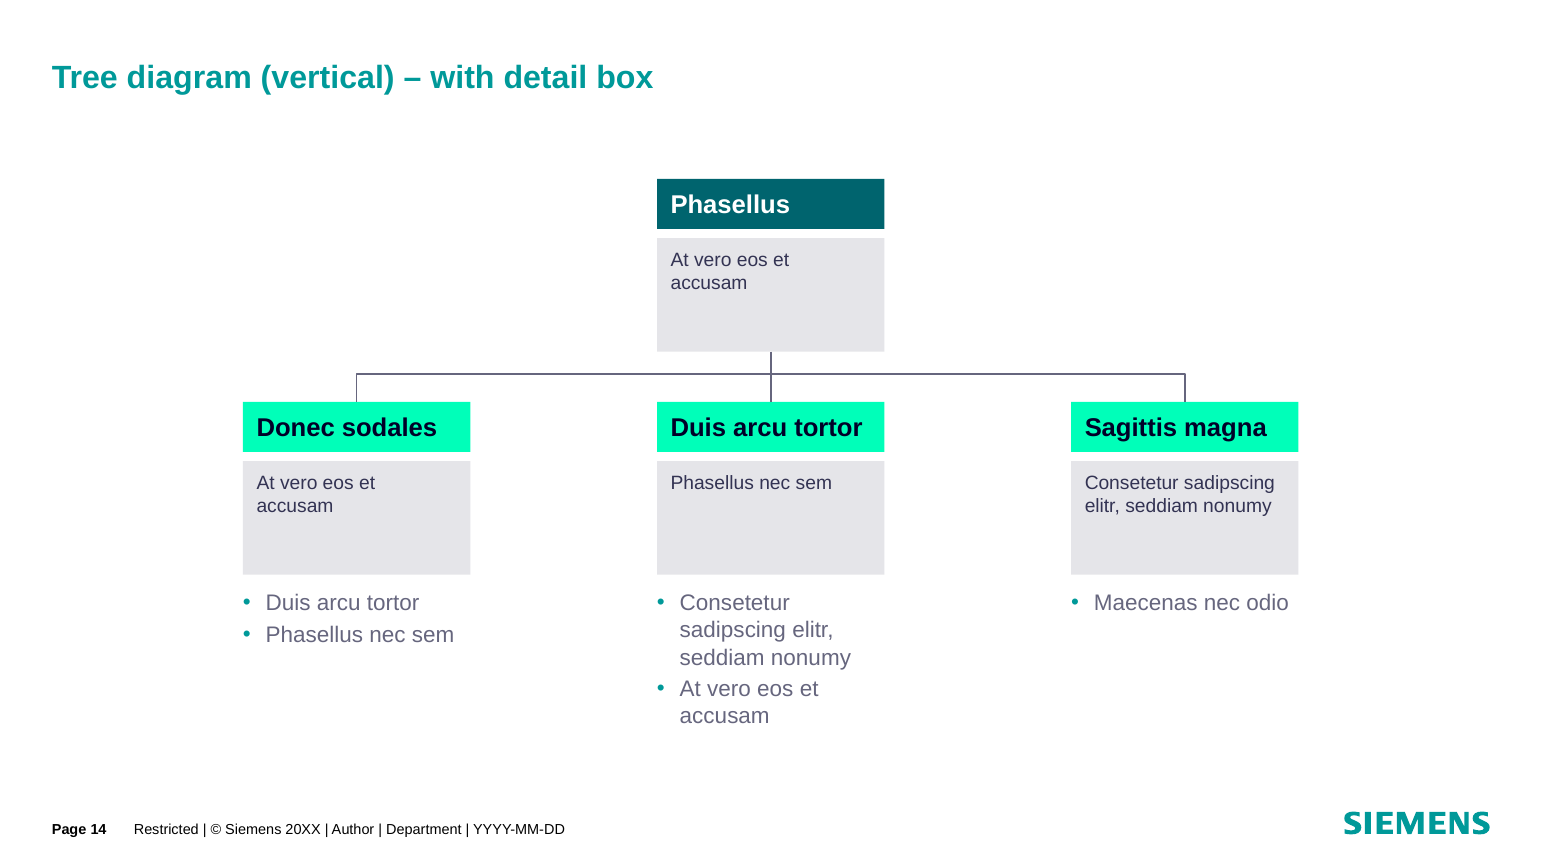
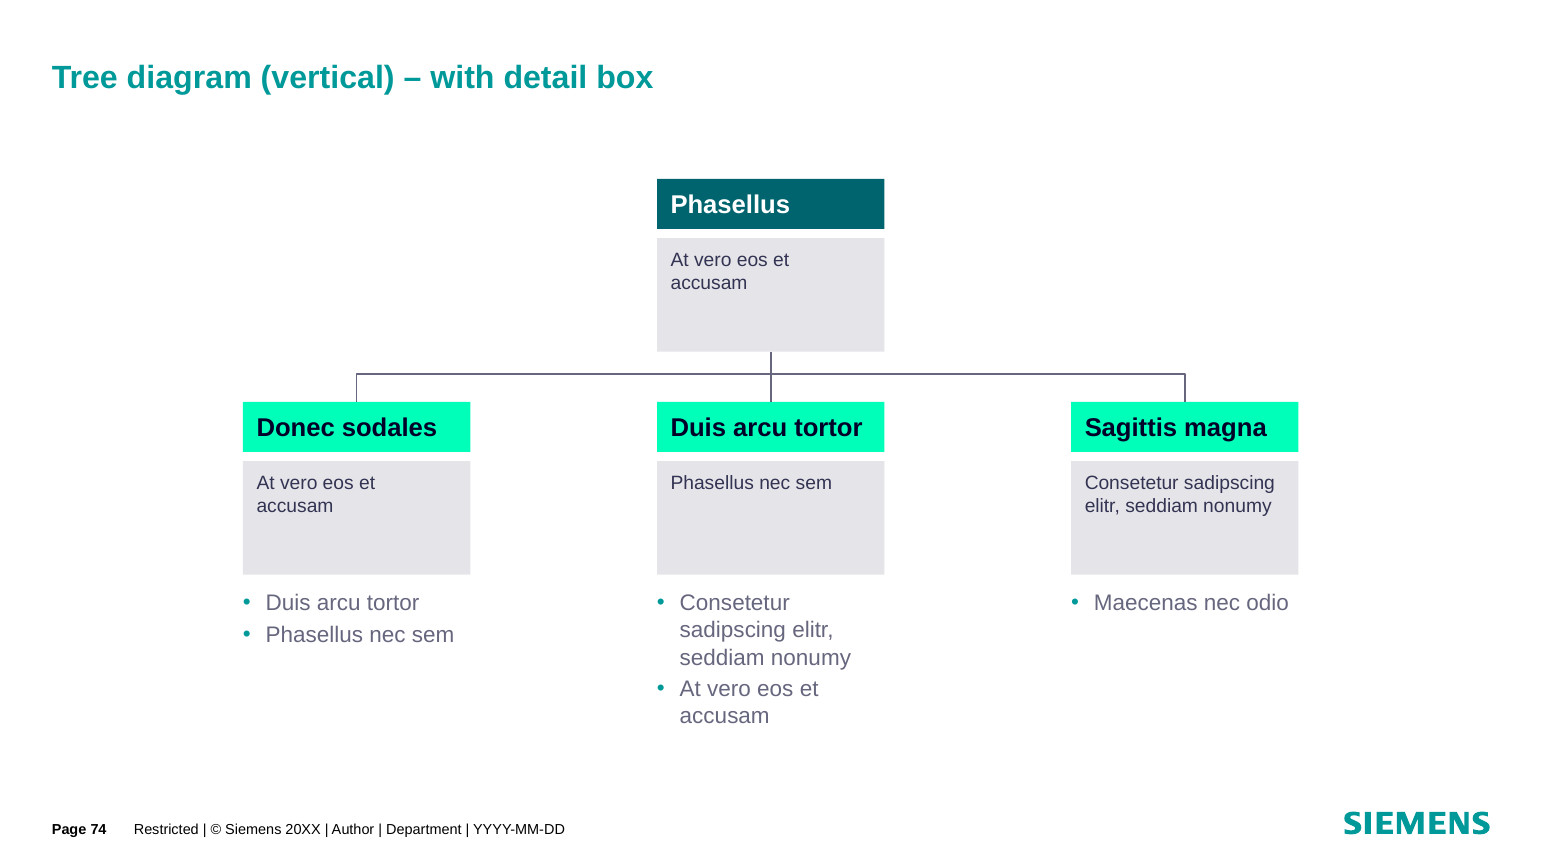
14: 14 -> 74 (99, 829)
